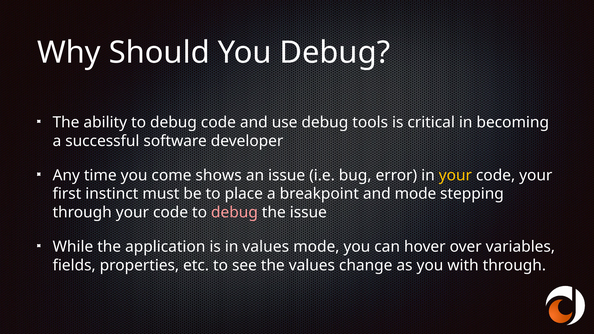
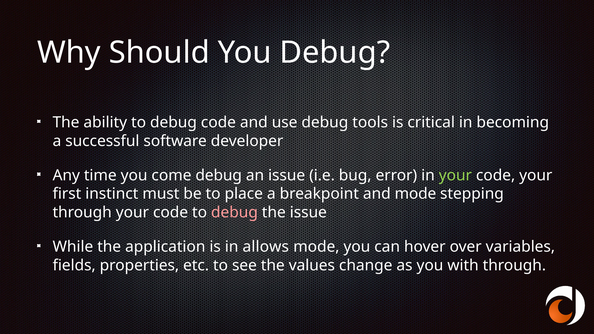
come shows: shows -> debug (219, 175)
your colour: yellow -> light green (455, 175)
in values: values -> allows (266, 247)
